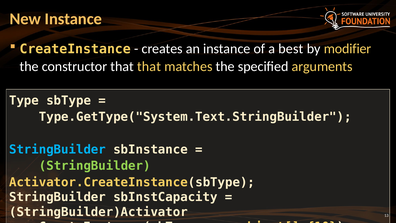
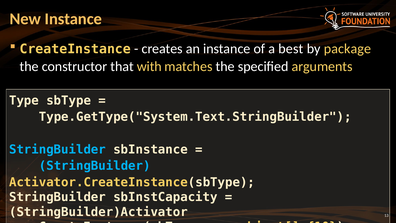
modifier: modifier -> package (347, 49)
that that: that -> with (149, 66)
StringBuilder colour: light green -> light blue (95, 166)
